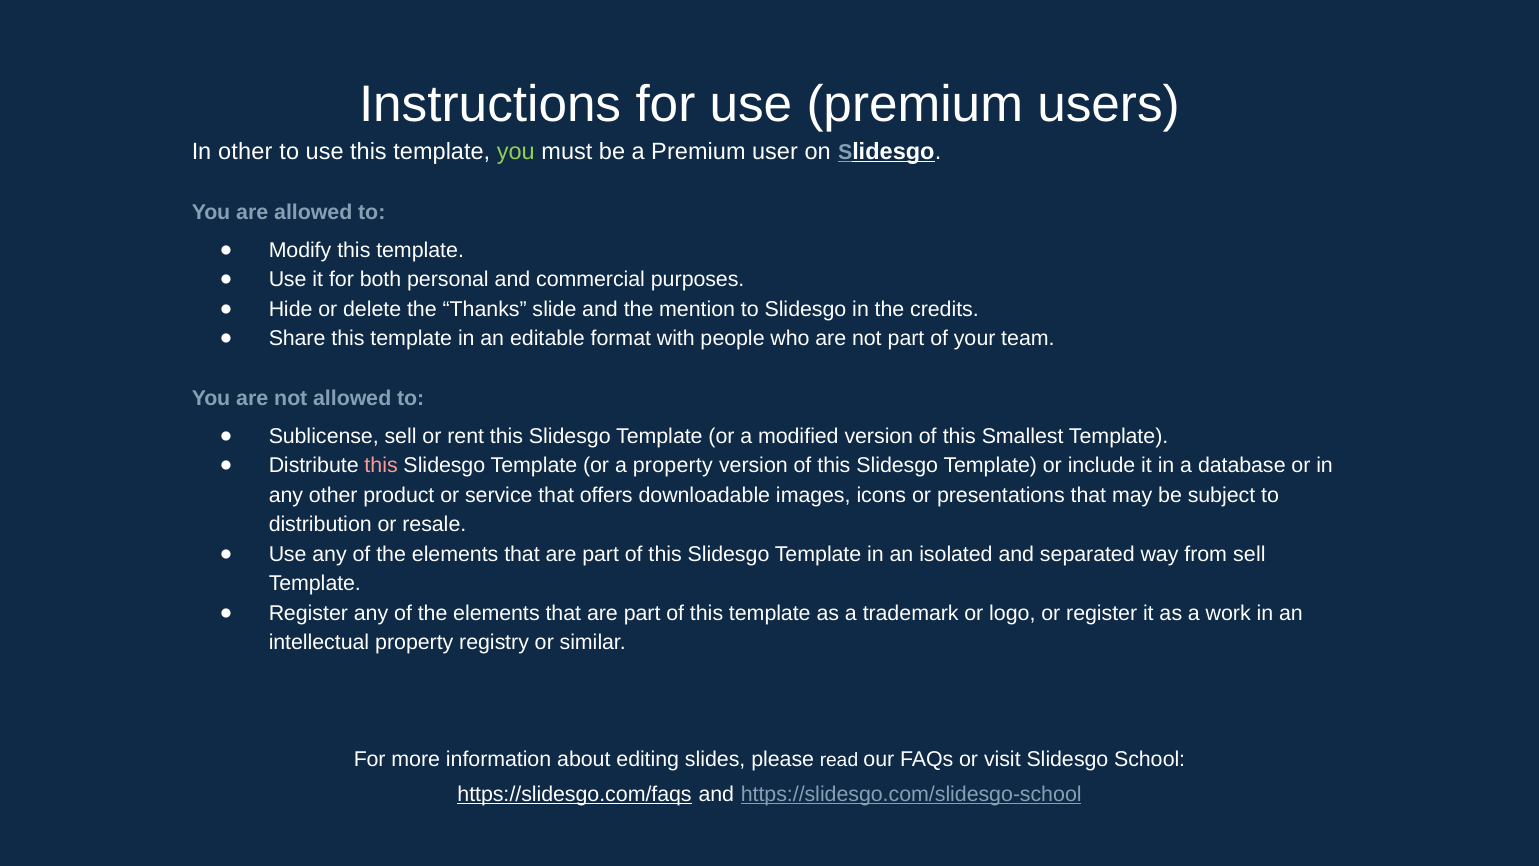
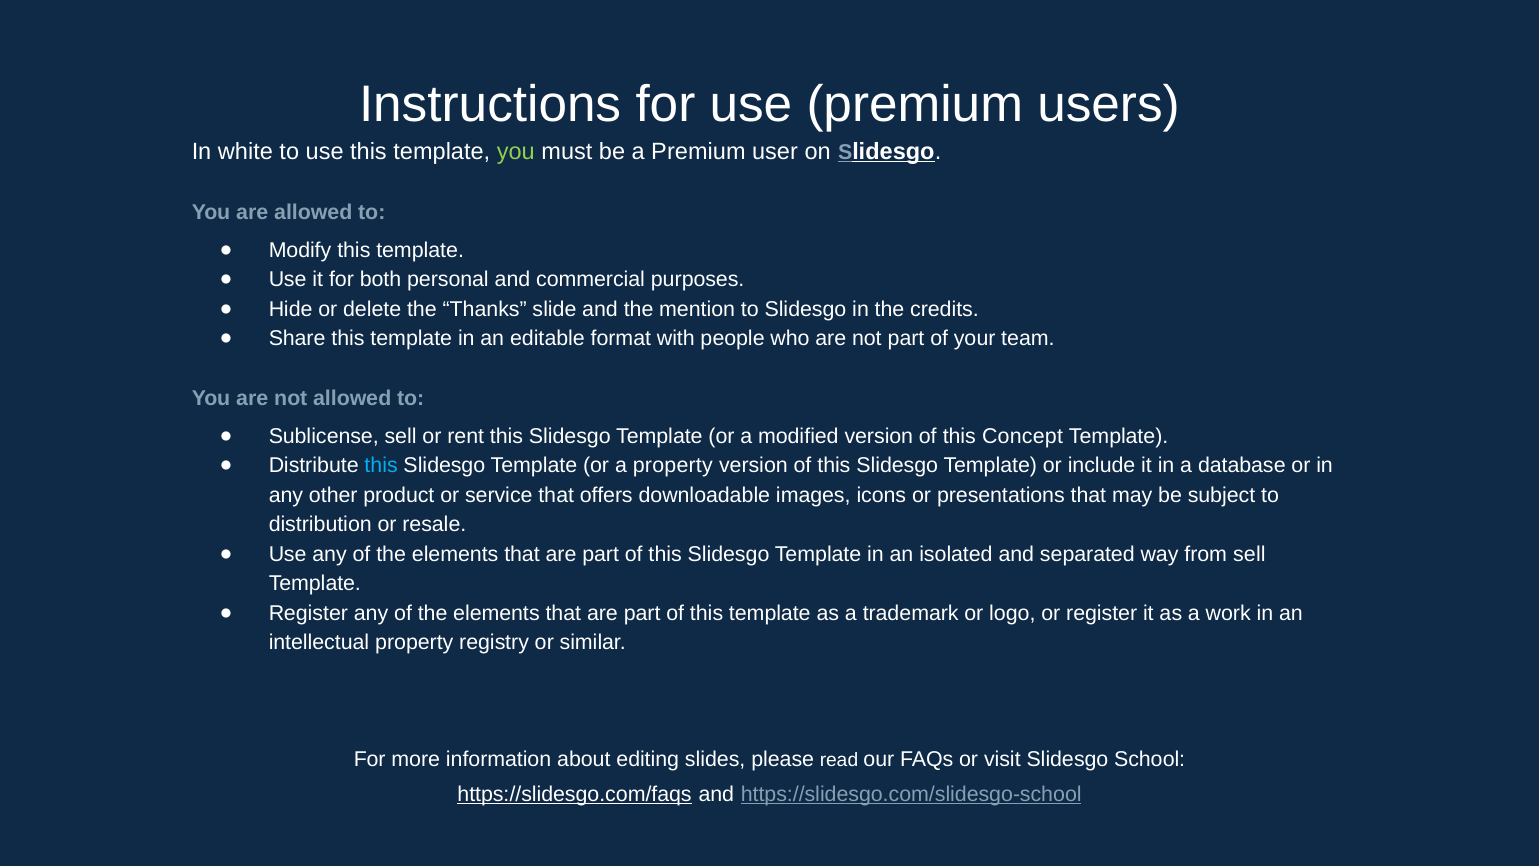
In other: other -> white (245, 151)
Smallest: Smallest -> Concept (1022, 436)
this colour: pink -> light blue (381, 466)
